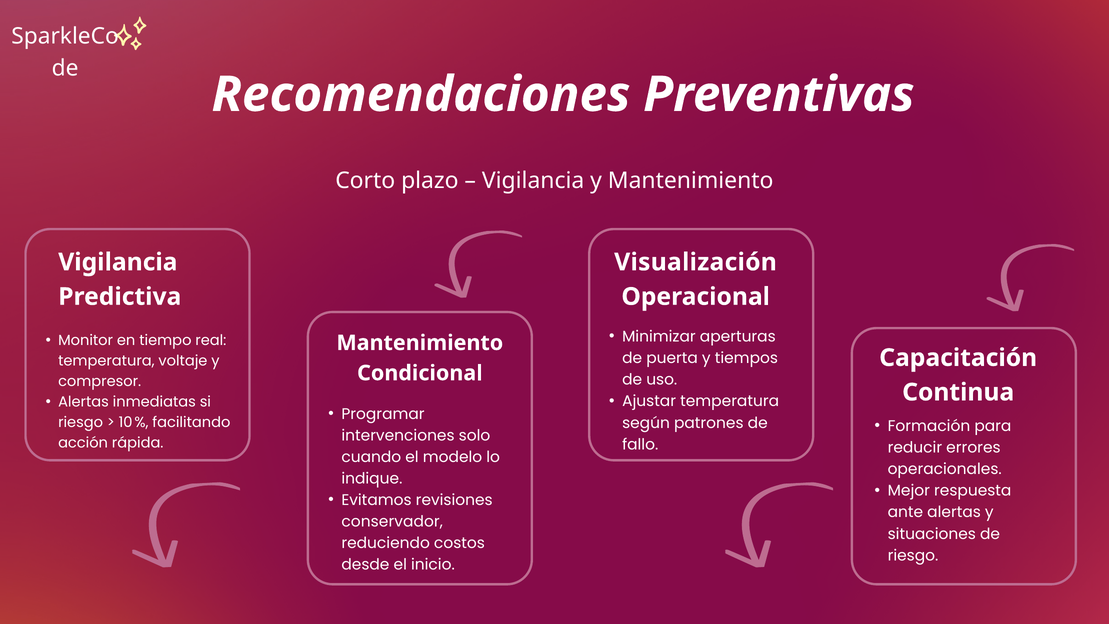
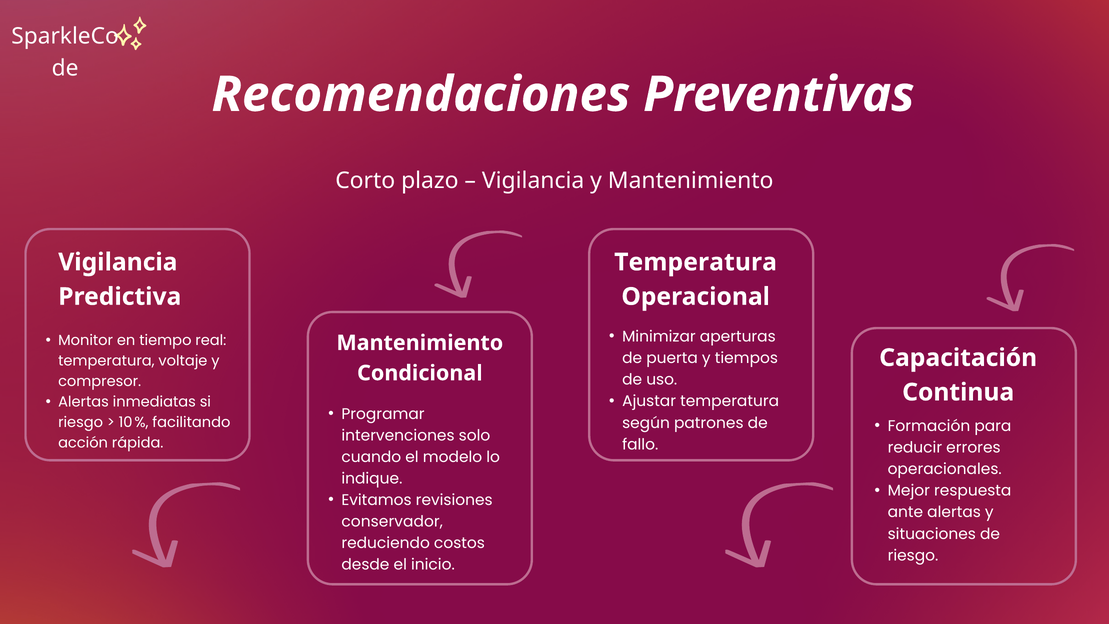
Visualización: Visualización -> Temperatura (696, 262)
